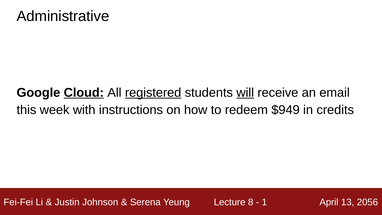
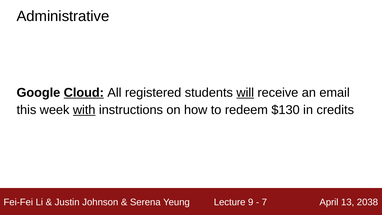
registered underline: present -> none (153, 93)
with underline: none -> present (84, 110)
$949: $949 -> $130 (286, 110)
8: 8 -> 9 (251, 202)
1: 1 -> 7 (264, 202)
2056: 2056 -> 2038 (367, 202)
